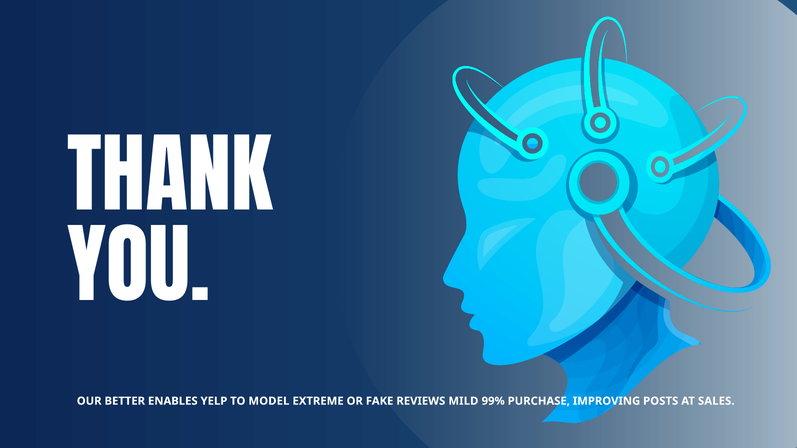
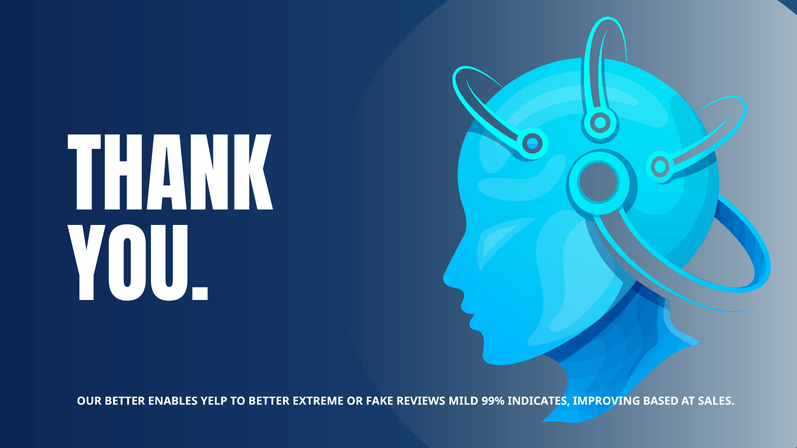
TO MODEL: MODEL -> BETTER (269, 401)
PURCHASE: PURCHASE -> INDICATES (539, 401)
POSTS: POSTS -> BASED (661, 401)
